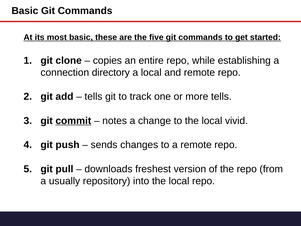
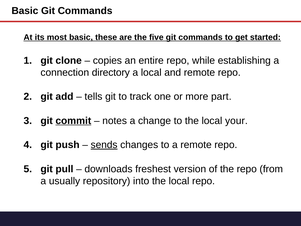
more tells: tells -> part (221, 97)
vivid: vivid -> your (236, 121)
sends underline: none -> present (104, 145)
